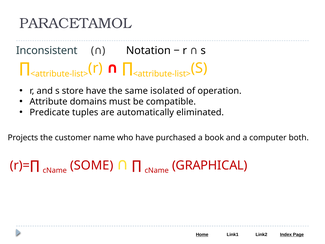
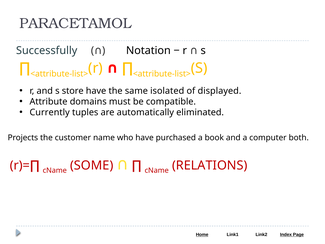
Inconsistent: Inconsistent -> Successfully (47, 50)
operation: operation -> displayed (219, 91)
Predicate: Predicate -> Currently (50, 112)
GRAPHICAL: GRAPHICAL -> RELATIONS (210, 165)
